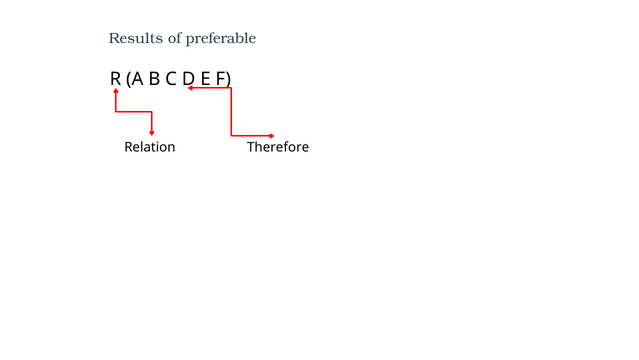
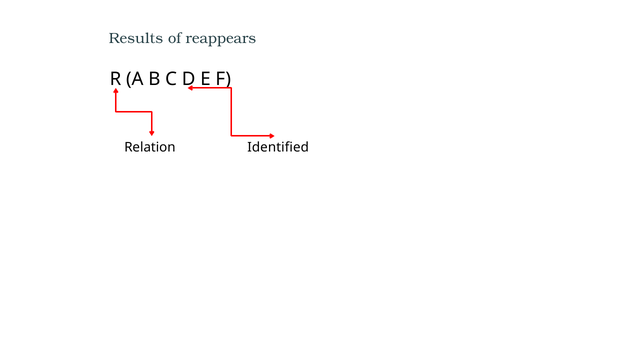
preferable: preferable -> reappears (221, 38)
Therefore: Therefore -> Identified (278, 147)
